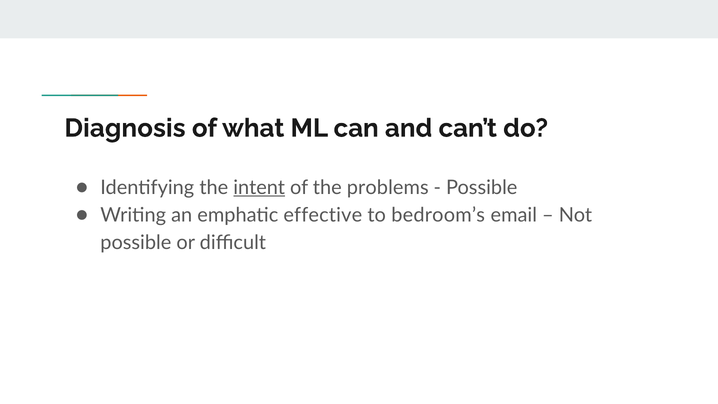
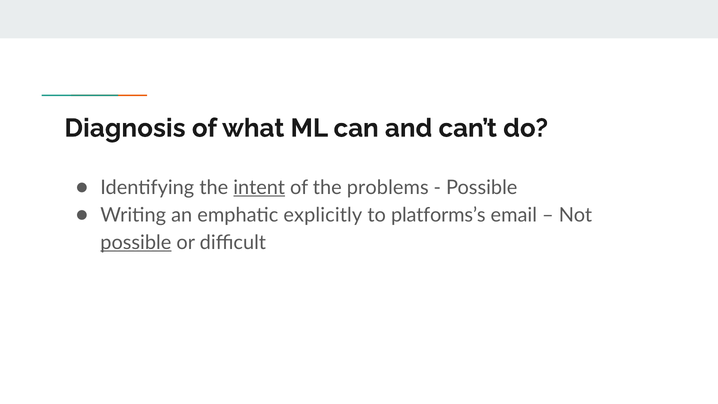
effective: effective -> explicitly (323, 215)
bedroom’s: bedroom’s -> platforms’s (438, 215)
possible underline: none -> present (136, 242)
